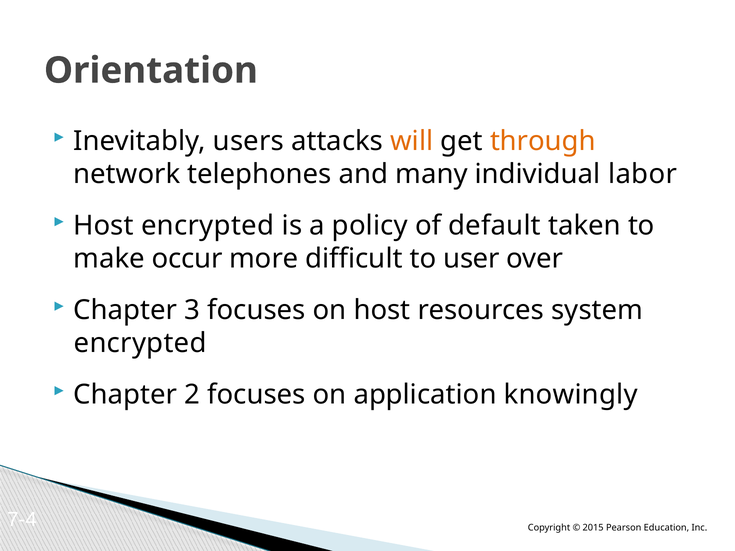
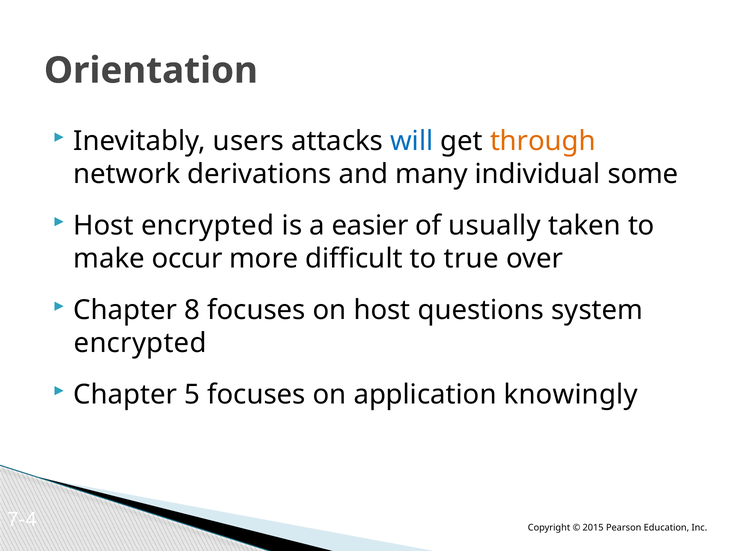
will colour: orange -> blue (412, 141)
telephones: telephones -> derivations (260, 174)
labor: labor -> some (643, 174)
policy: policy -> easier (370, 226)
default: default -> usually (495, 226)
user: user -> true (471, 259)
3: 3 -> 8 (192, 310)
resources: resources -> questions (481, 310)
2: 2 -> 5 (192, 395)
